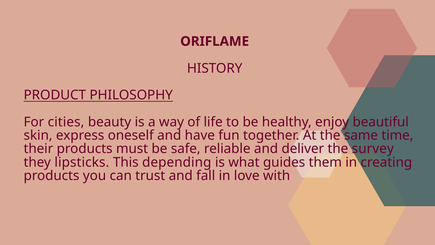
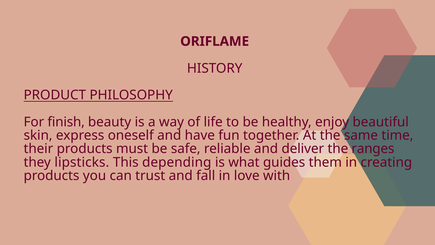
cities: cities -> finish (66, 122)
survey: survey -> ranges (373, 149)
